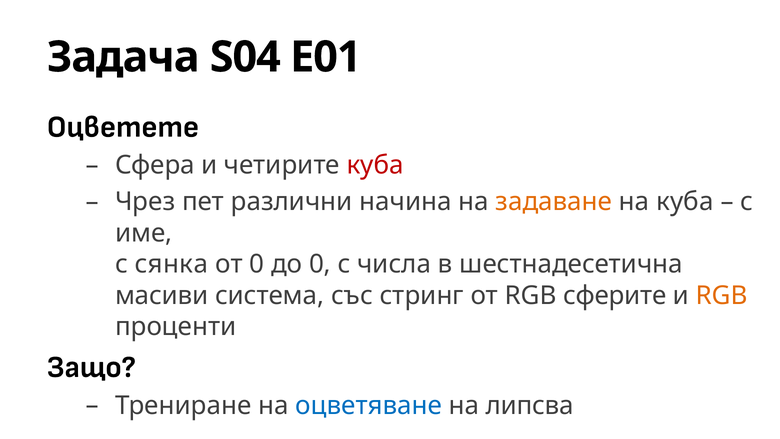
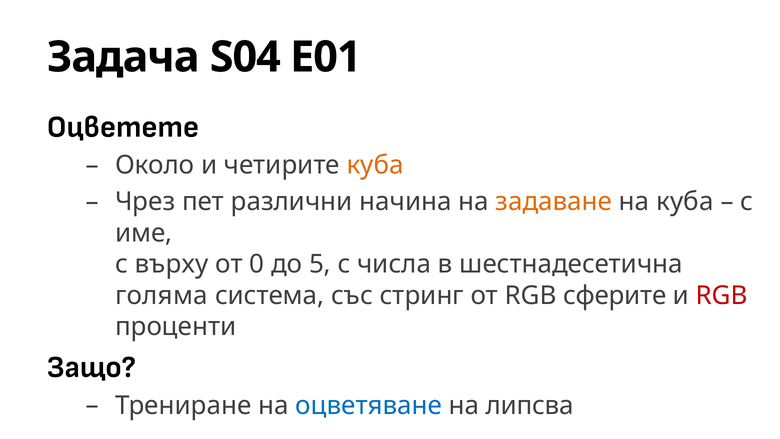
Сфера: Сфера -> Около (155, 165)
куба colour: red -> orange (375, 165)
сянка: сянка -> върху (171, 264)
до 0: 0 -> 5 (320, 264)
масиви: масиви -> голяма (162, 295)
RGB colour: orange -> red (722, 295)
